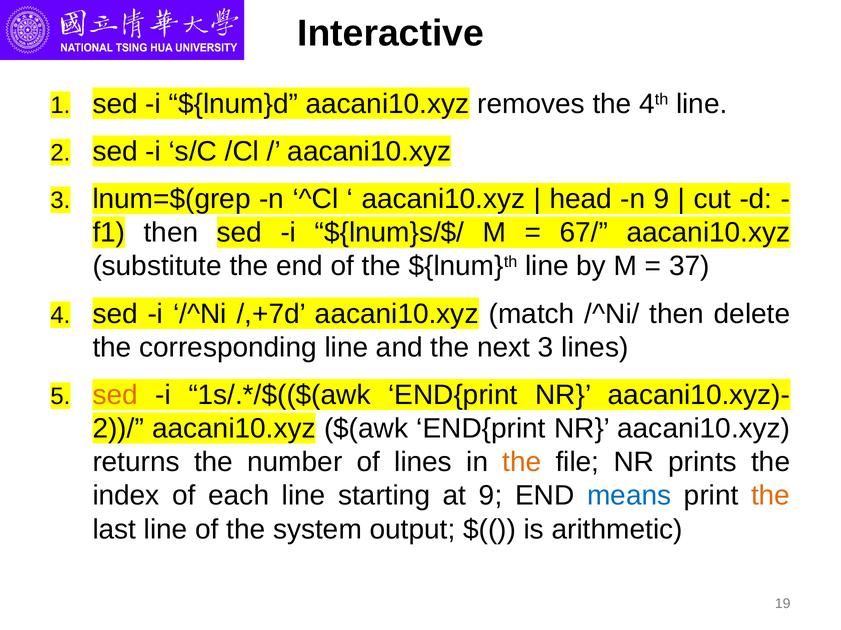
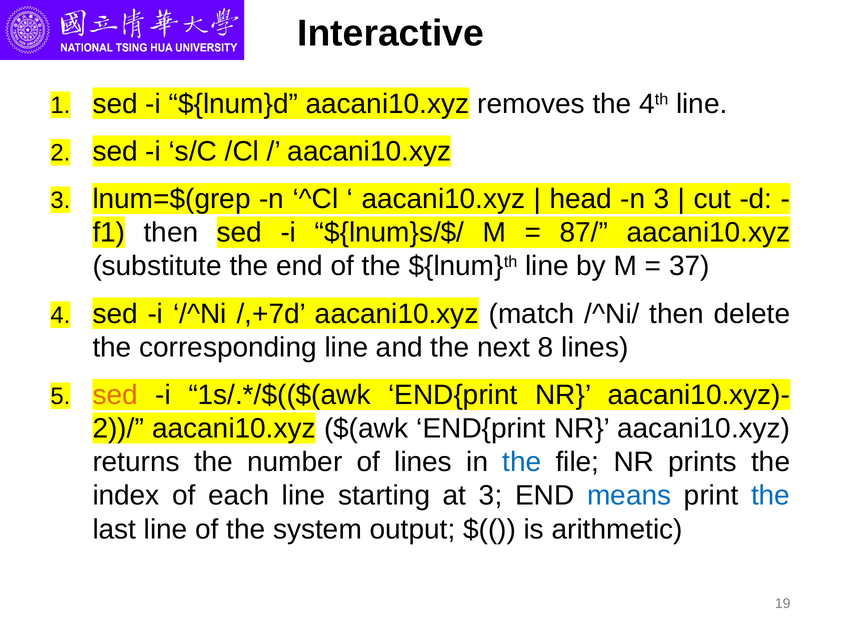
n 9: 9 -> 3 (662, 199)
67/: 67/ -> 87/ (584, 233)
next 3: 3 -> 8 (546, 348)
the colour: orange -> blue (522, 463)
at 9: 9 -> 3 (491, 496)
the colour: orange -> blue (771, 496)
